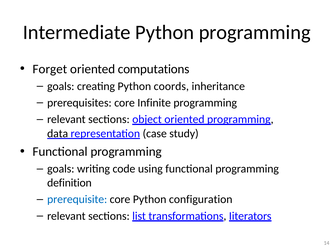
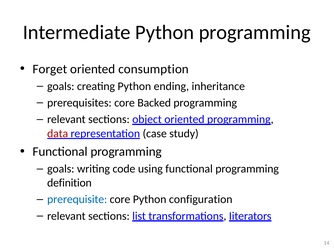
computations: computations -> consumption (154, 69)
coords: coords -> ending (171, 86)
Infinite: Infinite -> Backed (154, 103)
data colour: black -> red (58, 133)
